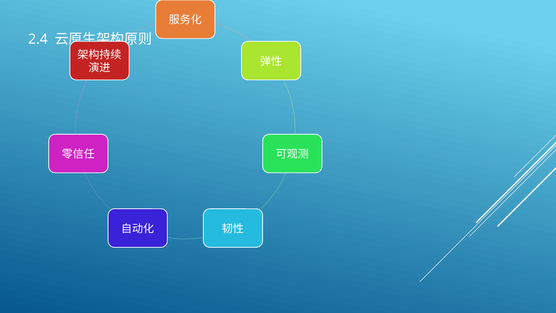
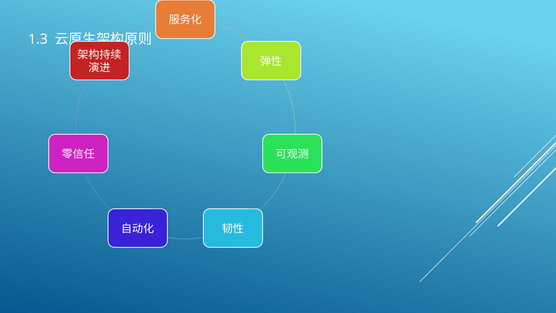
2.4: 2.4 -> 1.3 (38, 39)
